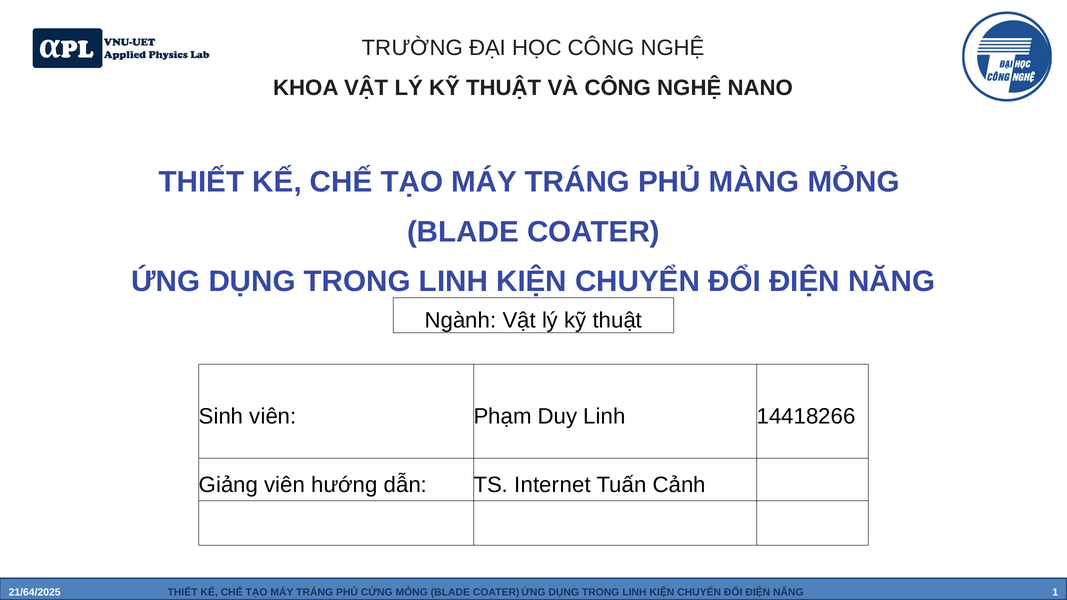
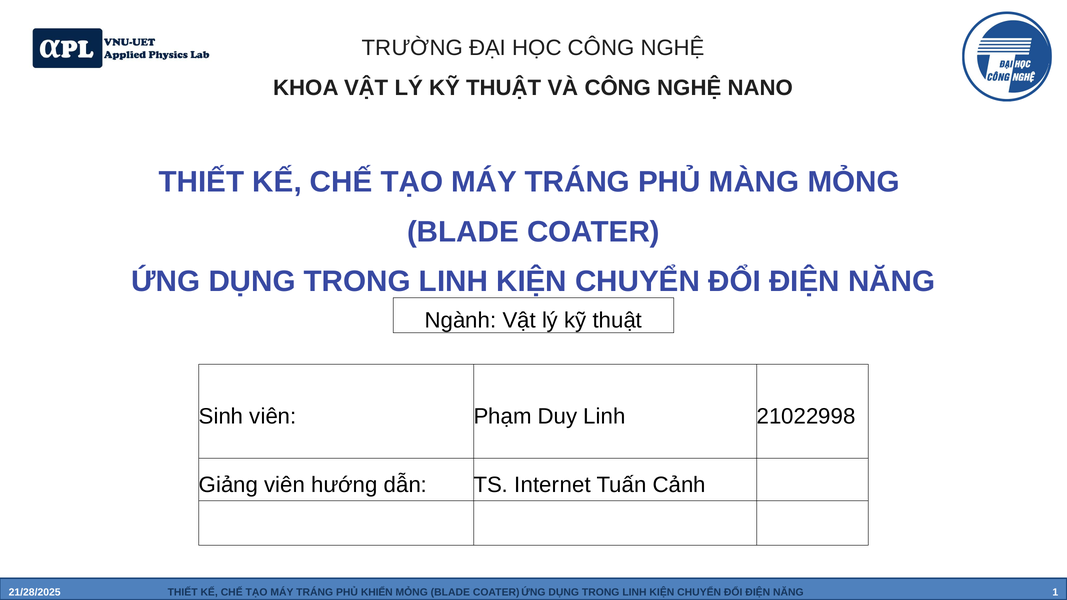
14418266: 14418266 -> 21022998 (806, 417)
21/64/2025: 21/64/2025 -> 21/28/2025 (35, 592)
CỨNG: CỨNG -> KHIỂN (377, 592)
